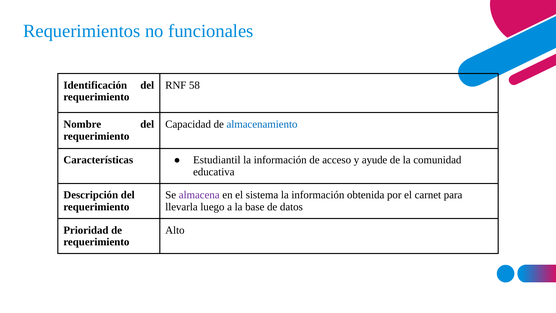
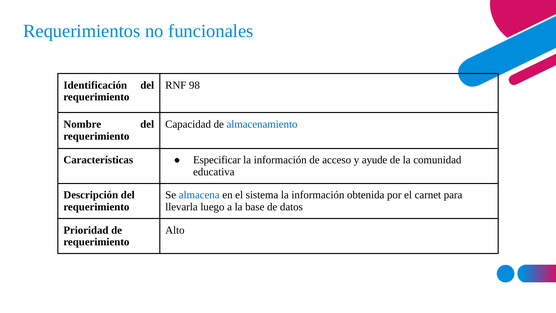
58: 58 -> 98 (194, 85)
Estudiantil: Estudiantil -> Especificar (217, 160)
almacena colour: purple -> blue (199, 195)
